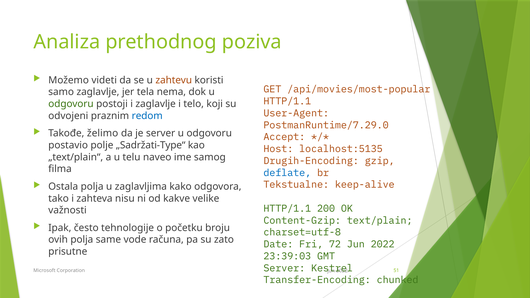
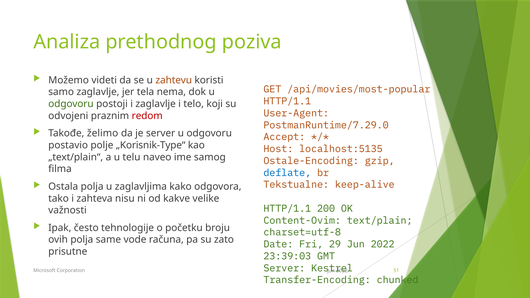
redom colour: blue -> red (147, 116)
„Sadržati-Type“: „Sadržati-Type“ -> „Korisnik-Type“ (151, 145)
Drugih-Encoding: Drugih-Encoding -> Ostale-Encoding (311, 161)
Content-Gzip: Content-Gzip -> Content-Ovim (302, 221)
72: 72 -> 29 (335, 244)
